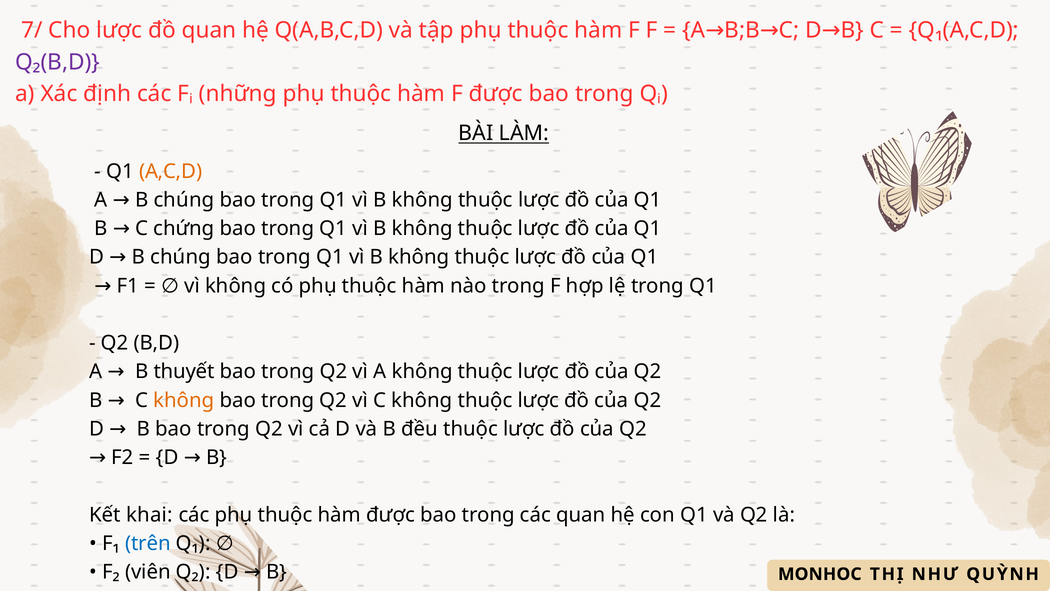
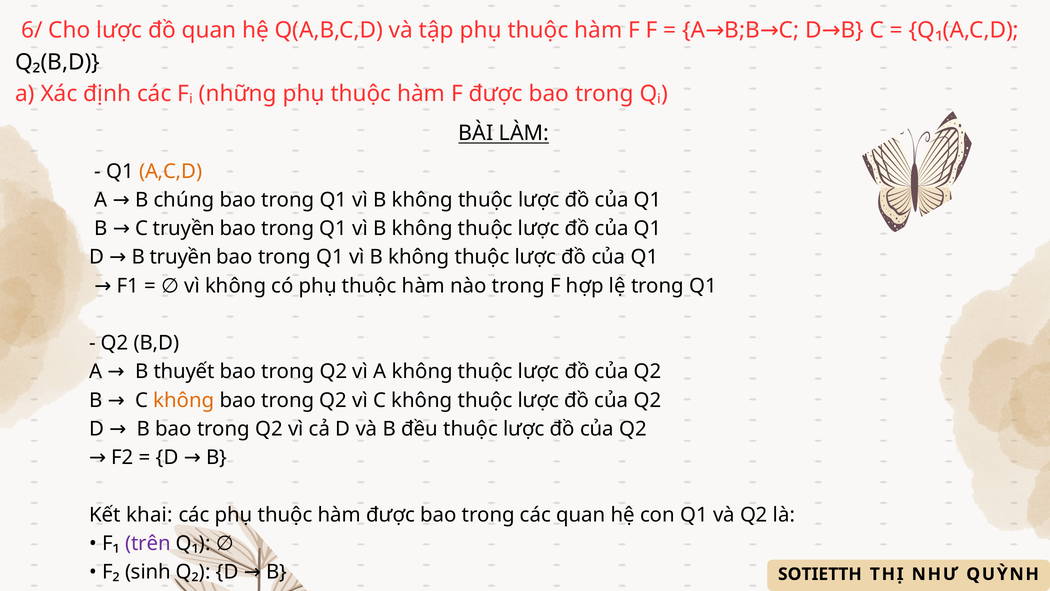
7/: 7/ -> 6/ (32, 30)
Q₂(B,D colour: purple -> black (58, 62)
C chứng: chứng -> truyền (184, 228)
D B chúng: chúng -> truyền (181, 257)
trên colour: blue -> purple (148, 543)
viên: viên -> sinh (148, 572)
MONHOC: MONHOC -> SOTIETTH (820, 574)
